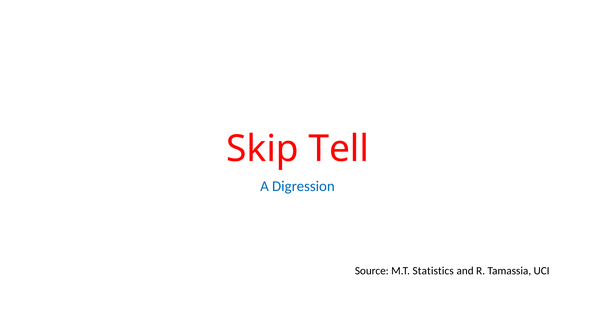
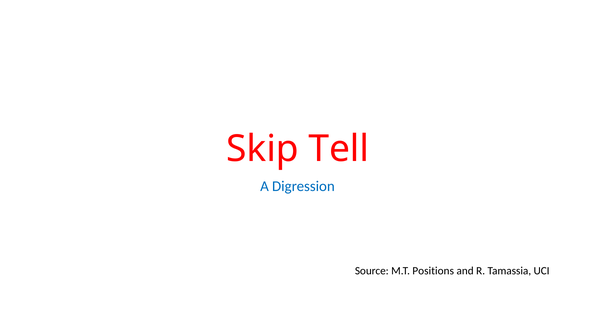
Statistics: Statistics -> Positions (433, 270)
